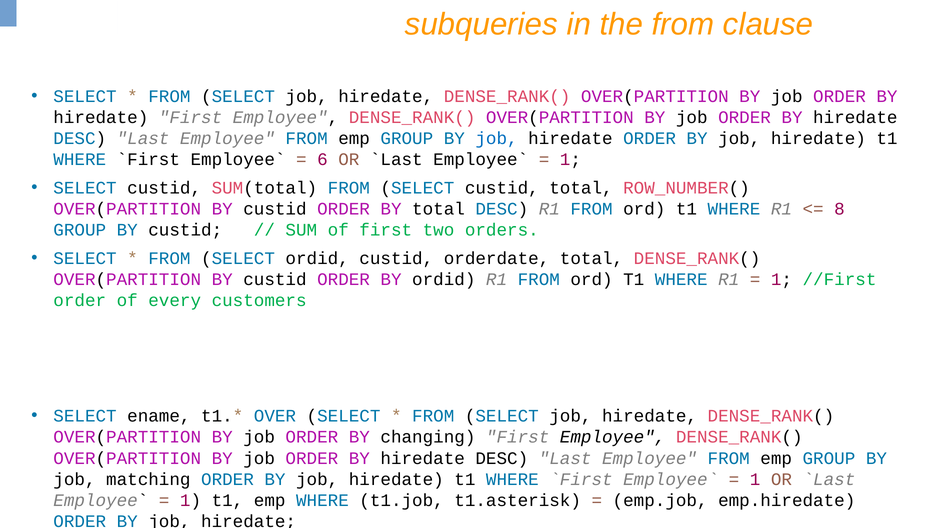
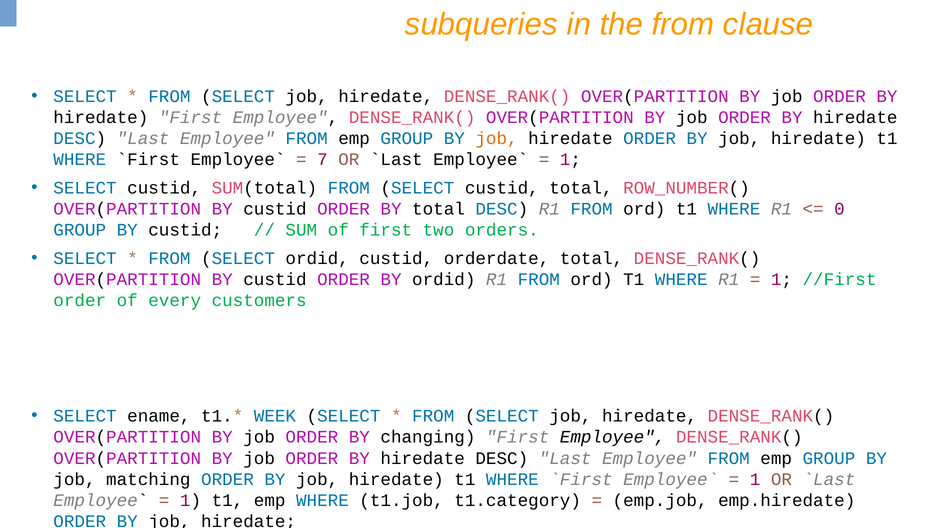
job colour: blue -> orange (497, 138)
6: 6 -> 7 (322, 160)
8: 8 -> 0 (839, 209)
OVER: OVER -> WEEK (275, 416)
t1.asterisk: t1.asterisk -> t1.category (518, 500)
